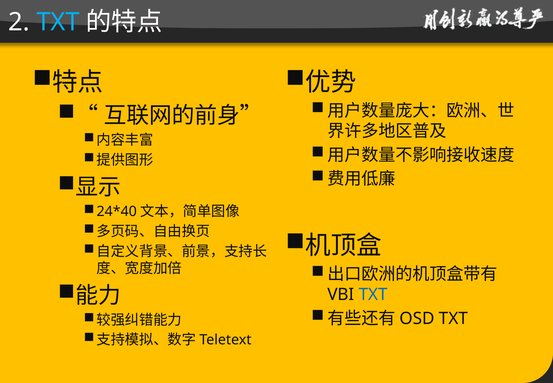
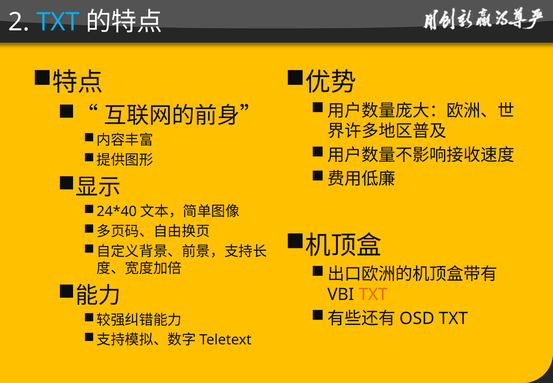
TXT colour: blue -> orange (373, 295)
